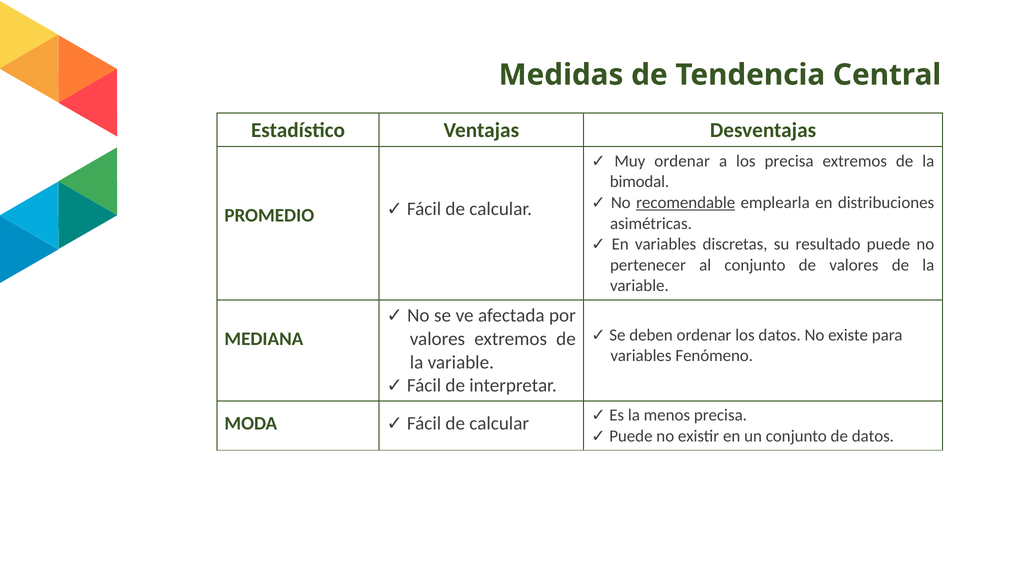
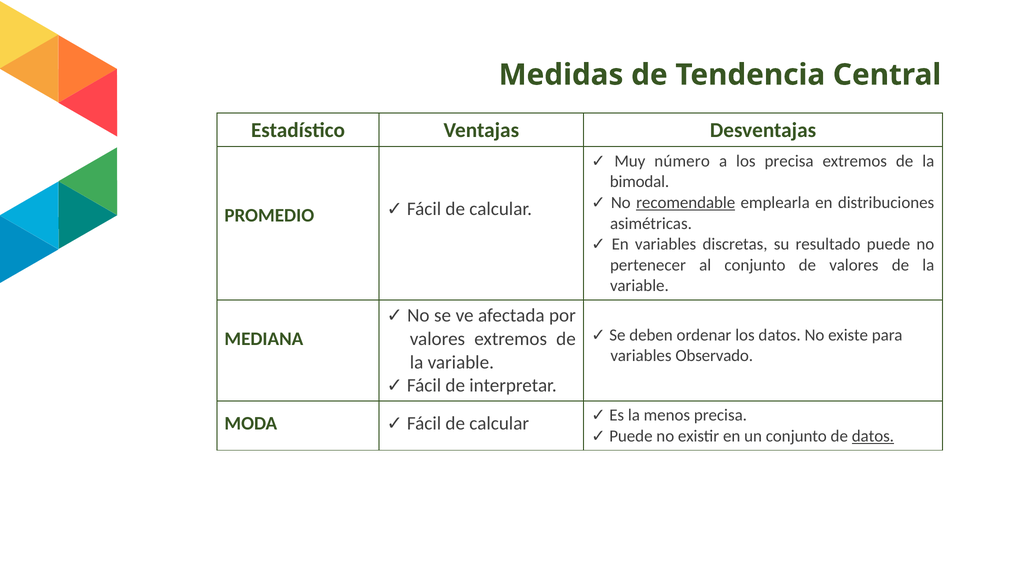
Muy ordenar: ordenar -> número (682, 161)
Fenómeno: Fenómeno -> Observado (714, 356)
datos underline: none -> present (873, 436)
